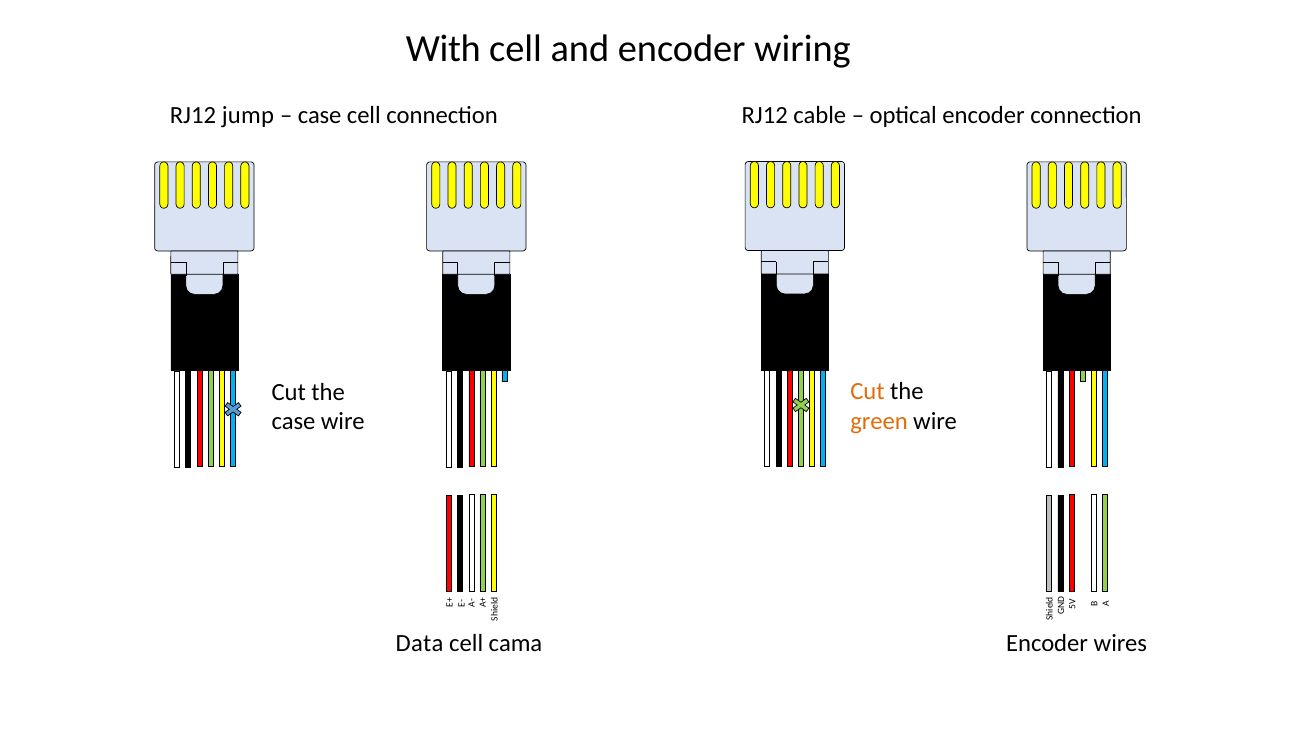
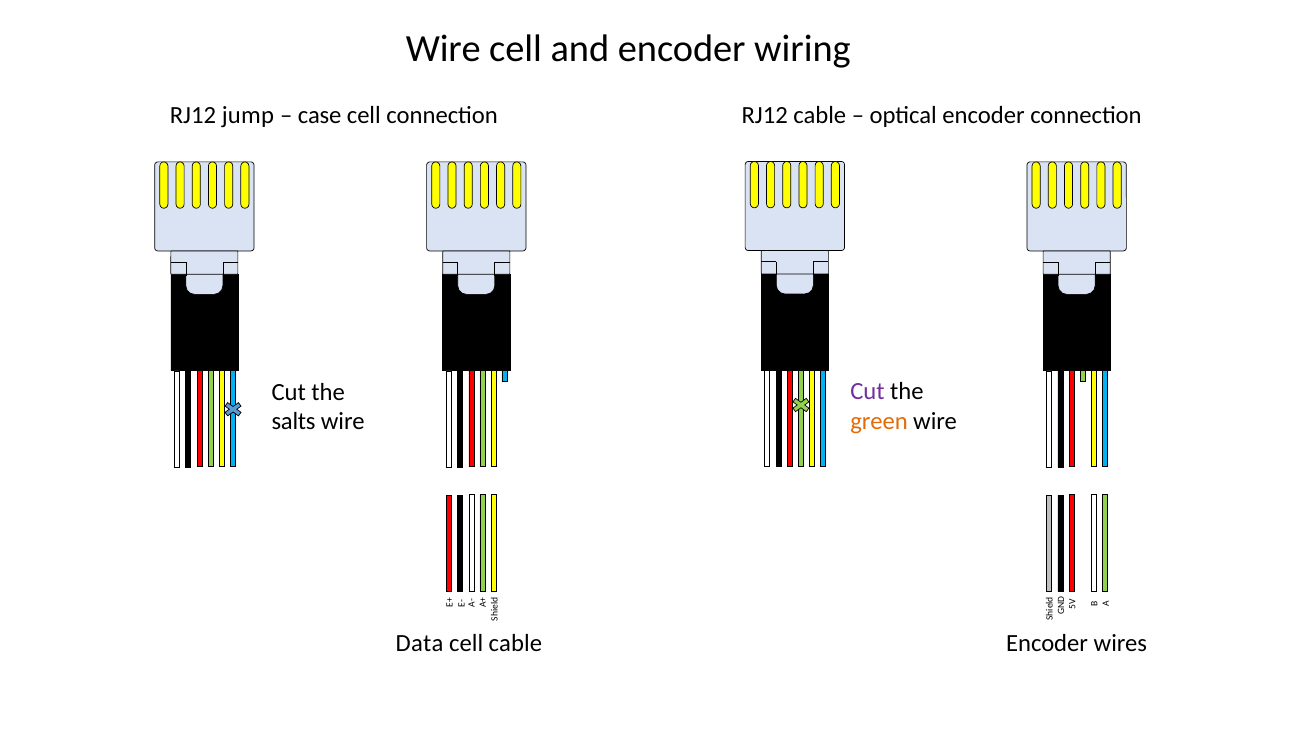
With: With -> Wire (443, 49)
Cut colour: orange -> purple (867, 392)
case: case -> salts (294, 422)
cell cama: cama -> cable (515, 643)
